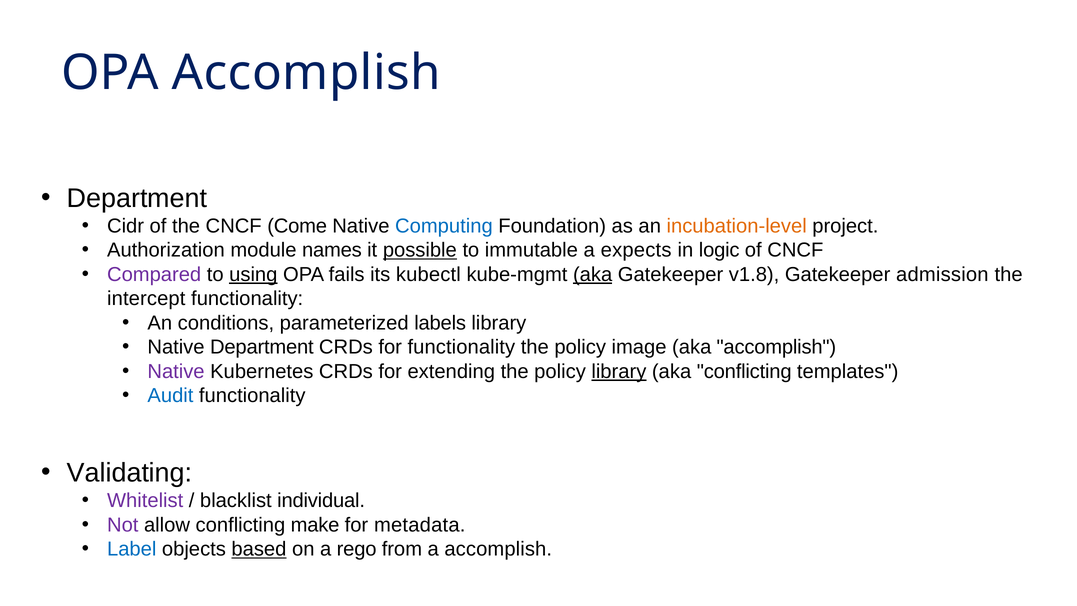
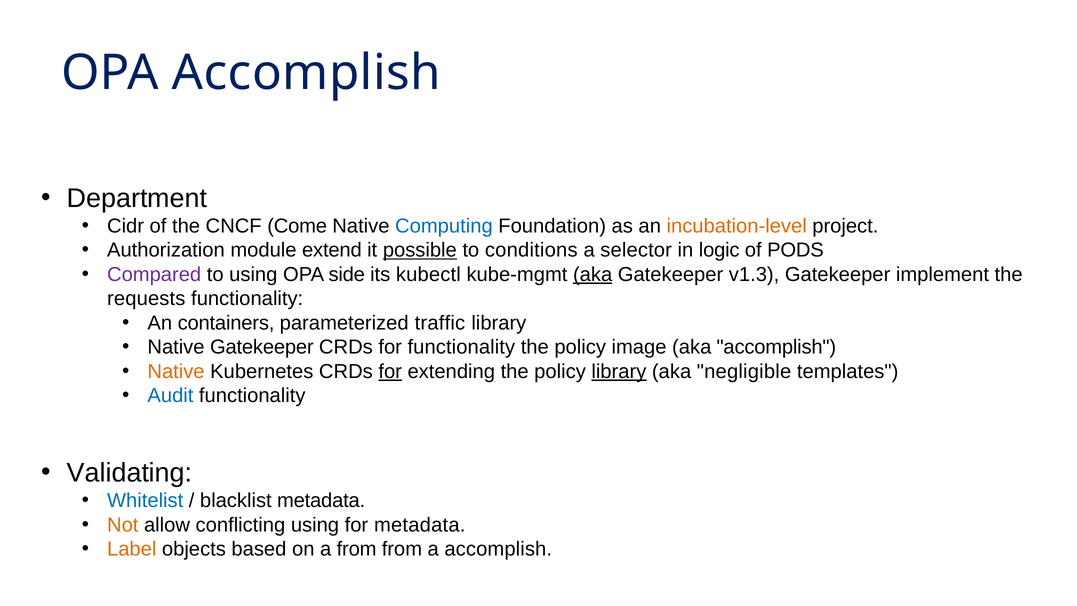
names: names -> extend (332, 250)
immutable: immutable -> conditions (531, 250)
expects: expects -> selector (636, 250)
of CNCF: CNCF -> PODS (795, 250)
using underline: present -> none (253, 274)
fails: fails -> side (347, 274)
v1.8: v1.8 -> v1.3 (754, 274)
admission: admission -> implement (942, 274)
intercept: intercept -> requests (146, 299)
conditions: conditions -> containers (226, 323)
labels: labels -> traffic (440, 323)
Native Department: Department -> Gatekeeper (262, 347)
Native colour: purple -> orange (176, 371)
for underline: none -> present (390, 371)
aka conflicting: conflicting -> negligible (744, 371)
Whitelist colour: purple -> blue (145, 501)
blacklist individual: individual -> metadata (321, 501)
Not colour: purple -> orange (123, 525)
conflicting make: make -> using (315, 525)
Label colour: blue -> orange (132, 549)
based underline: present -> none (259, 549)
a rego: rego -> from (357, 549)
